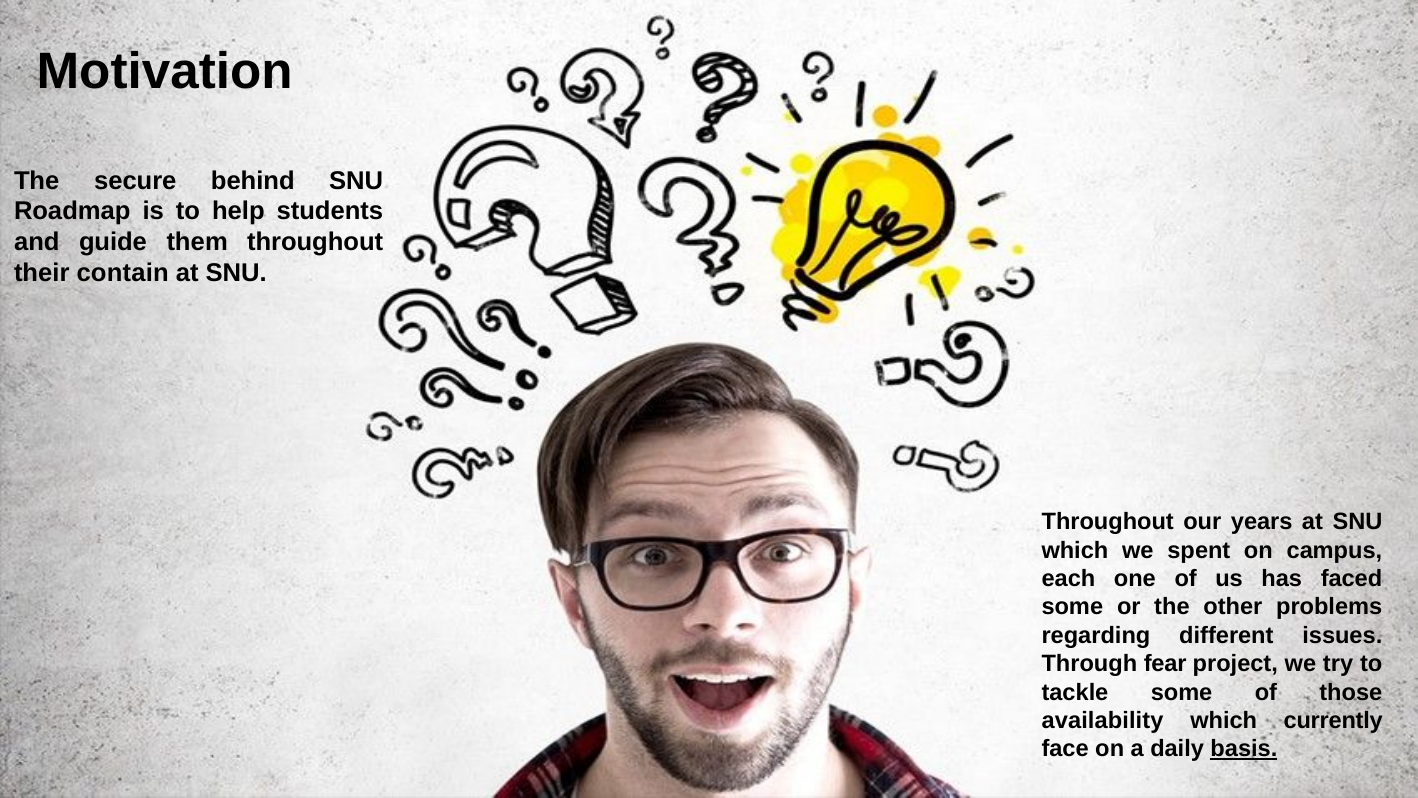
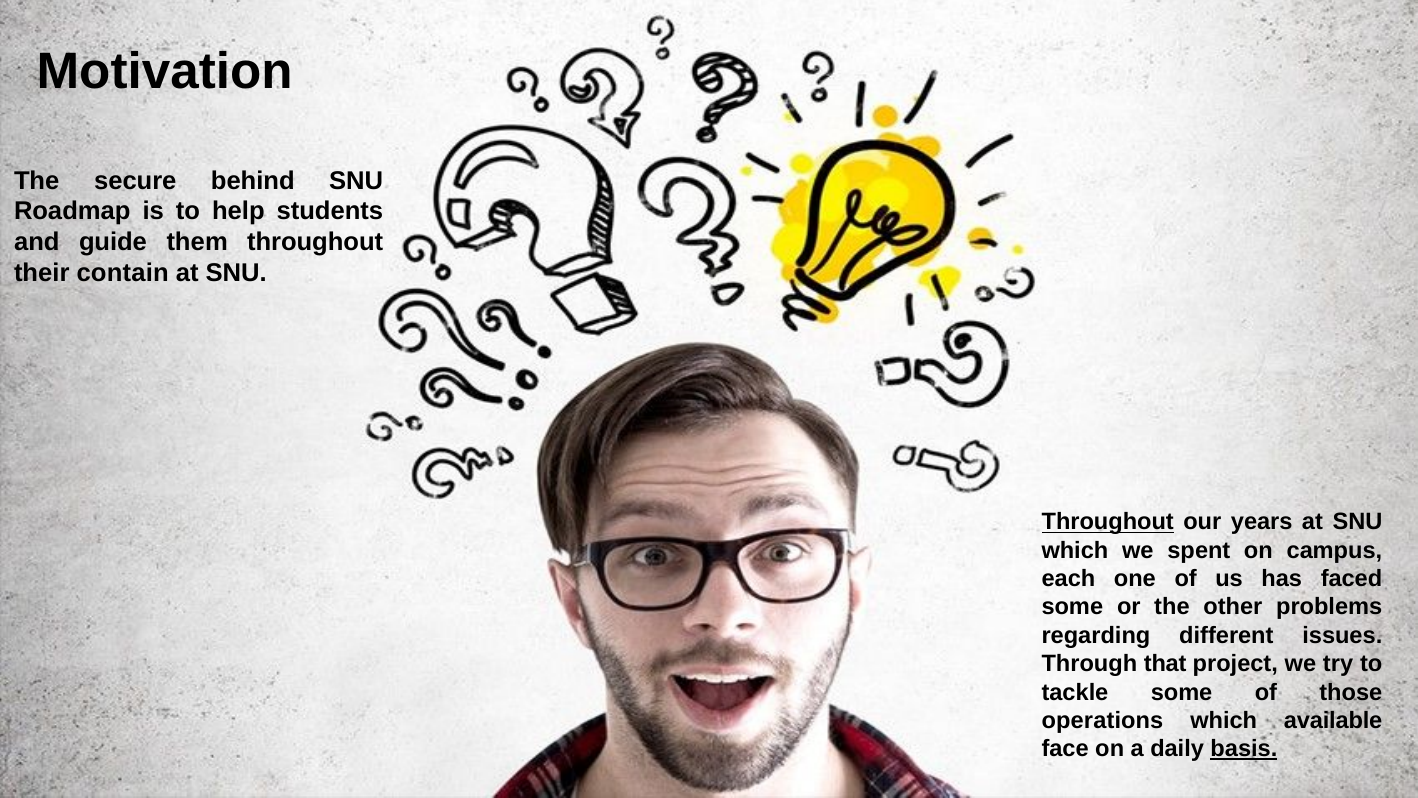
Throughout underline: none -> present (1108, 522)
fear: fear -> that (1165, 664)
availability: availability -> operations (1102, 720)
currently: currently -> available (1333, 720)
